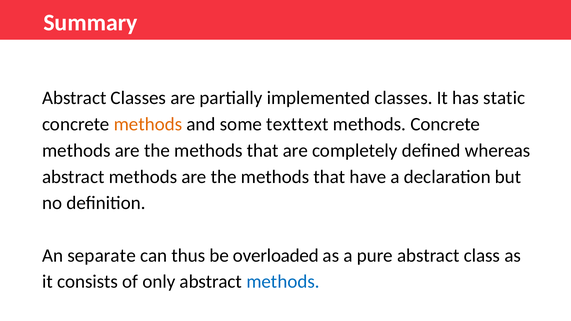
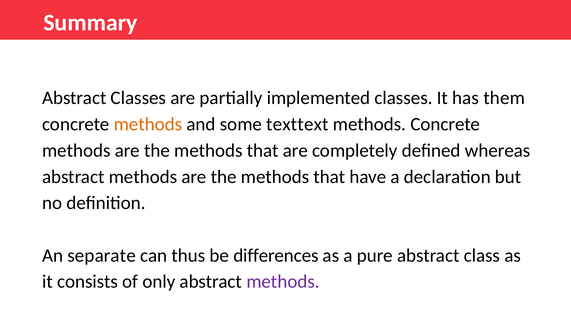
static: static -> them (504, 98)
overloaded: overloaded -> differences (276, 256)
methods colour: blue -> purple (283, 282)
